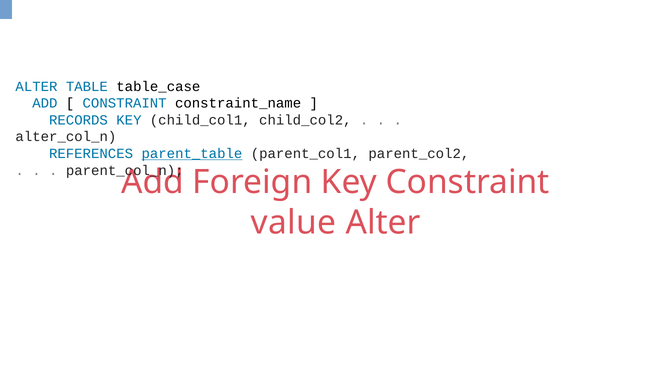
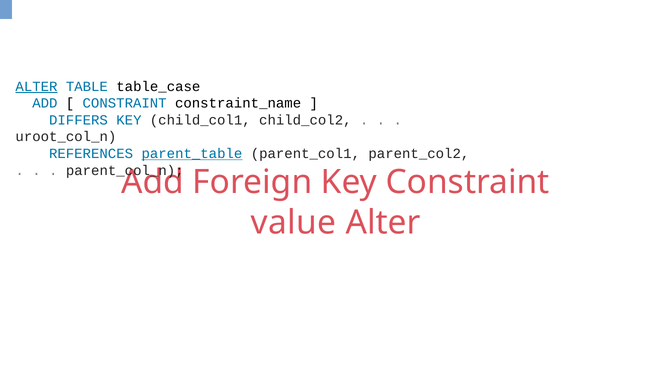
ALTER underline: none -> present (36, 86)
RECORDS: RECORDS -> DIFFERS (78, 120)
alter_col_n: alter_col_n -> uroot_col_n (66, 137)
